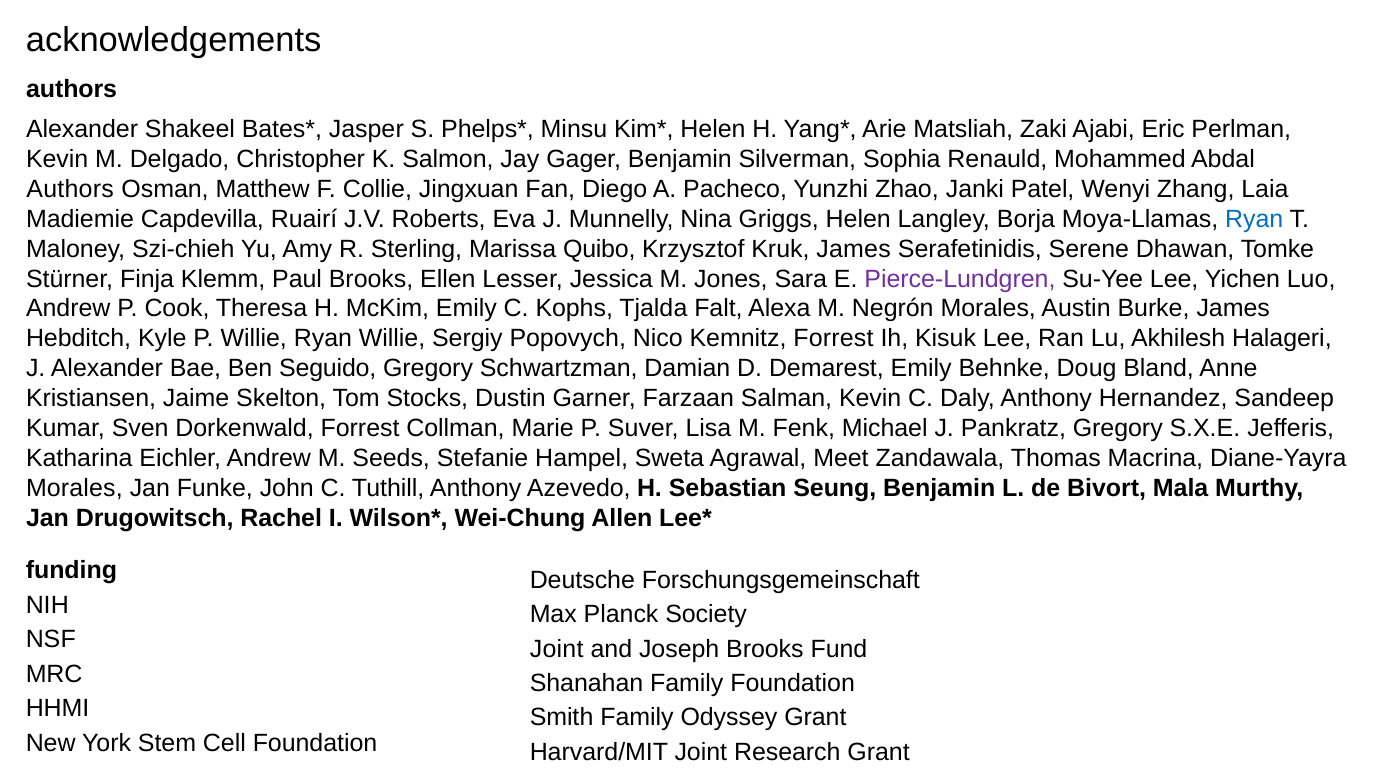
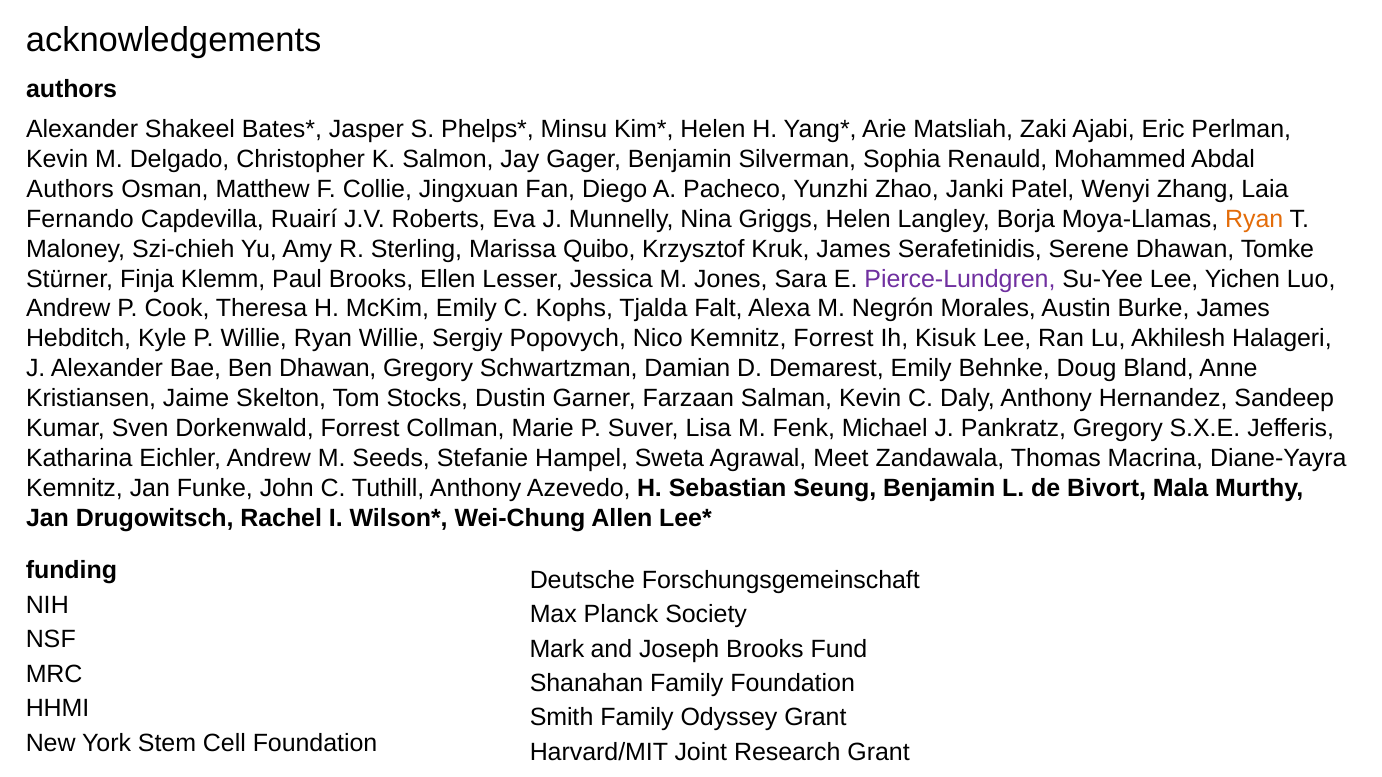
Madiemie: Madiemie -> Fernando (80, 219)
Ryan colour: blue -> orange (1254, 219)
Ben Seguido: Seguido -> Dhawan (328, 369)
Morales: Morales -> Kemnitz (74, 489)
Joint: Joint -> Mark (557, 649)
